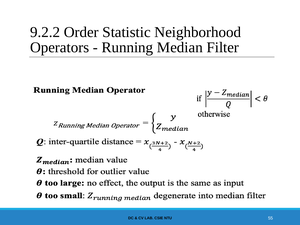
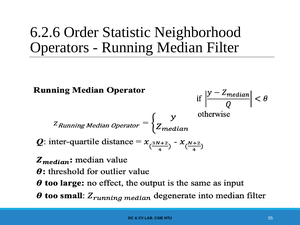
9.2.2: 9.2.2 -> 6.2.6 (45, 32)
